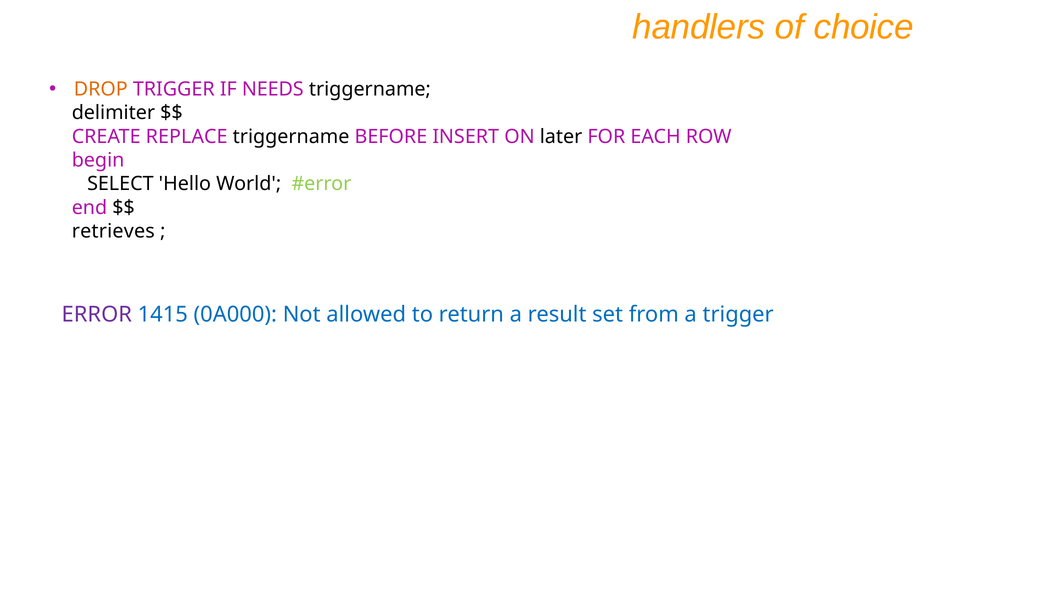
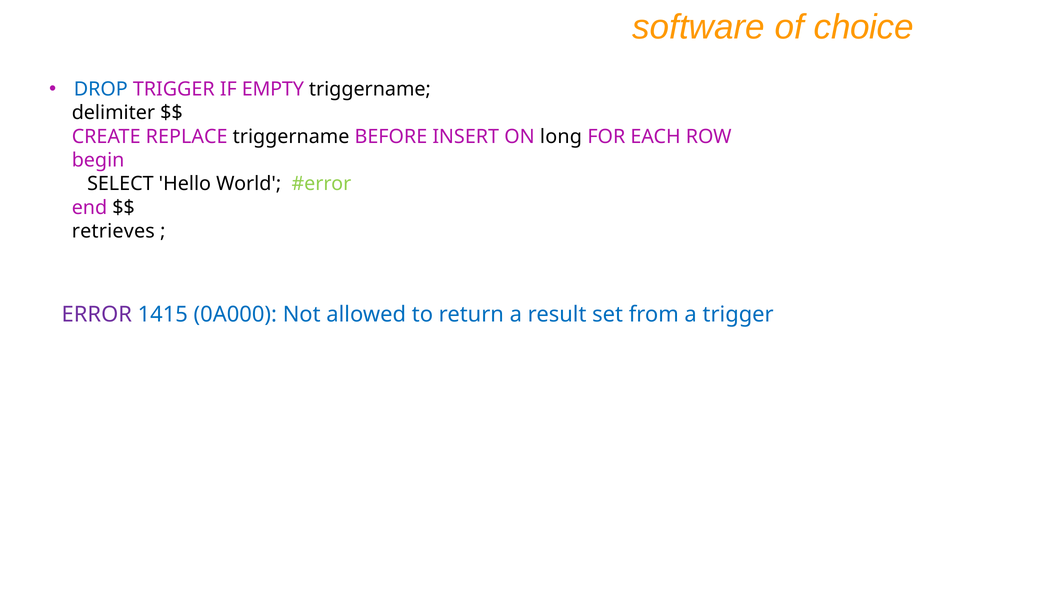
handlers: handlers -> software (699, 27)
DROP colour: orange -> blue (101, 89)
NEEDS: NEEDS -> EMPTY (273, 89)
later: later -> long (561, 137)
